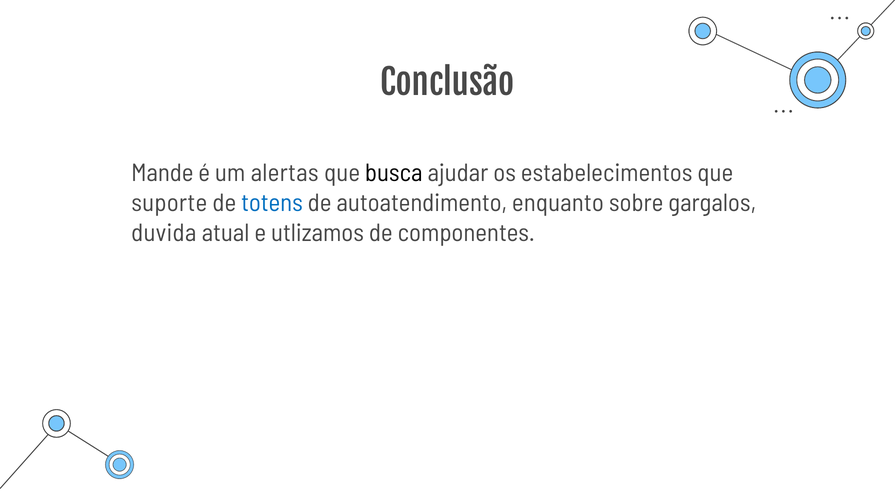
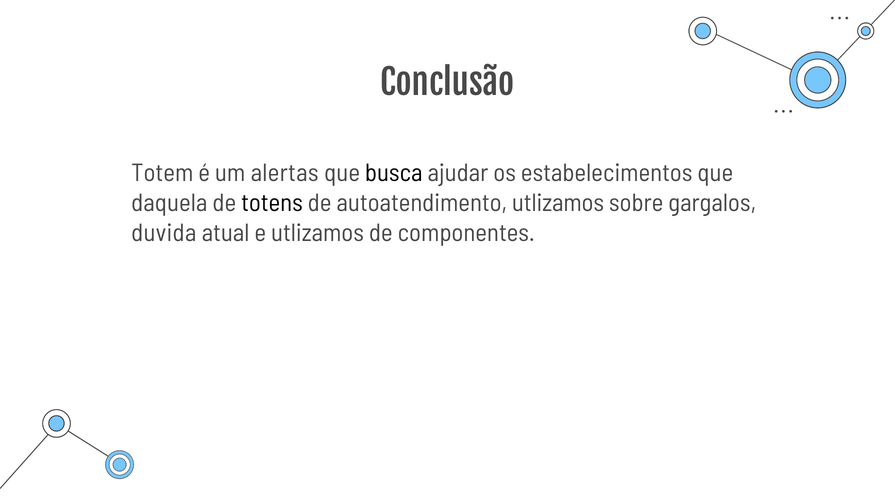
Mande: Mande -> Totem (162, 173)
suporte: suporte -> daquela (169, 203)
totens colour: blue -> black (272, 203)
autoatendimento enquanto: enquanto -> utlizamos (558, 203)
